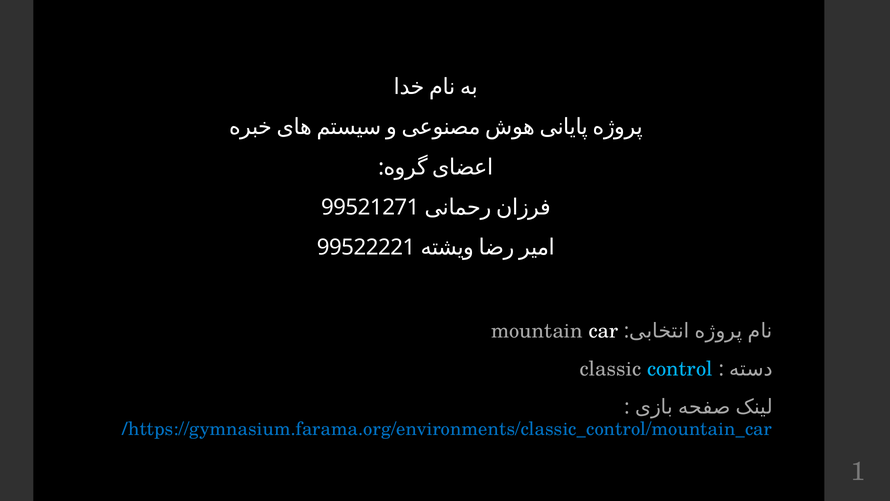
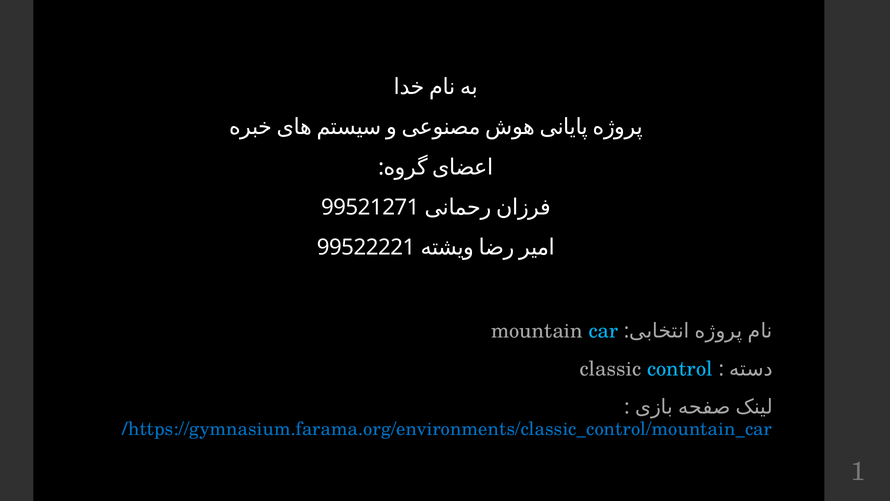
car colour: white -> light blue (603, 331)
